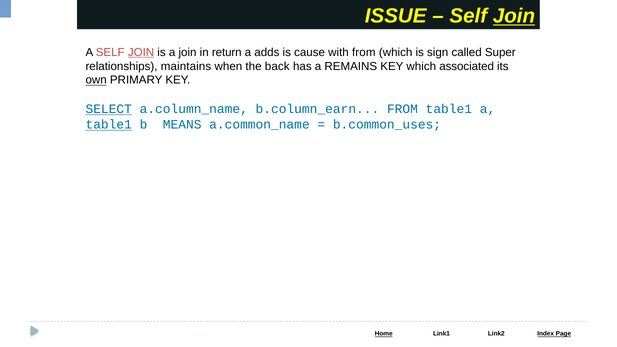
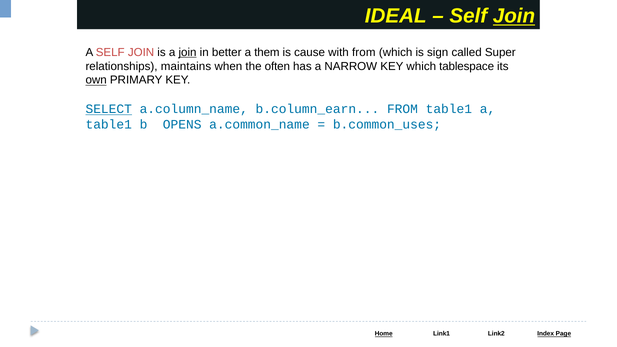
ISSUE: ISSUE -> IDEAL (396, 16)
JOIN underline: present -> none (141, 52)
join underline: none -> present (188, 52)
return: return -> better (227, 52)
adds: adds -> them (267, 52)
back: back -> often (277, 66)
REMAINS: REMAINS -> NARROW (351, 66)
associated: associated -> tablespace (467, 66)
table1 underline: present -> none (109, 125)
MEANS: MEANS -> OPENS (182, 125)
